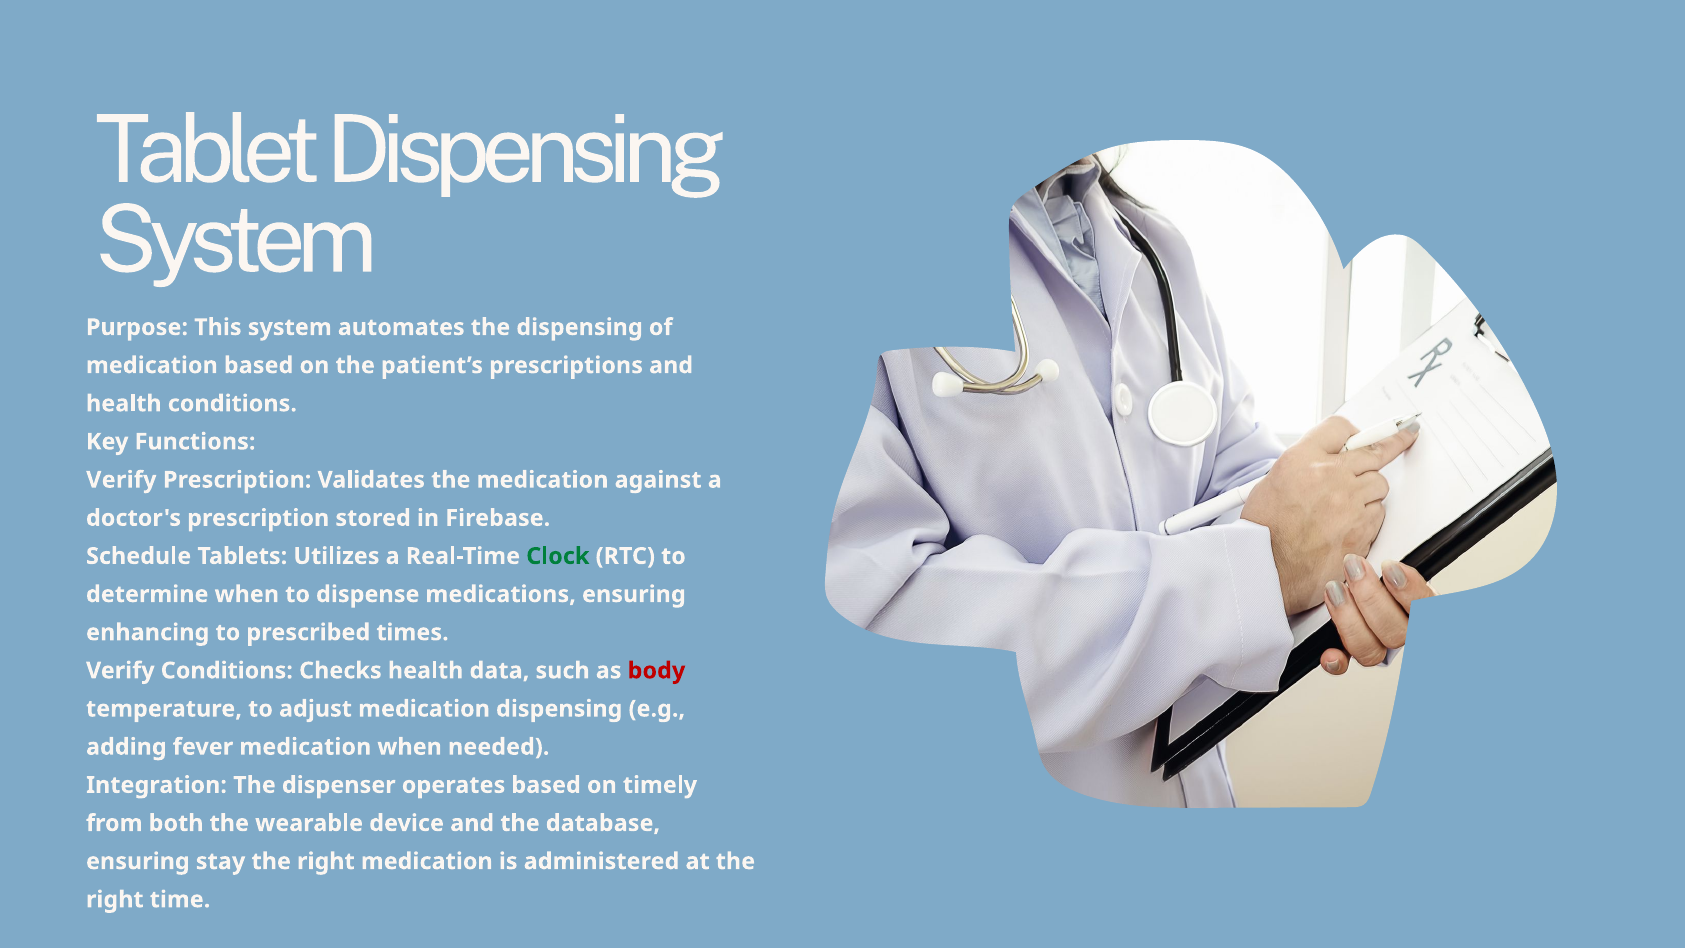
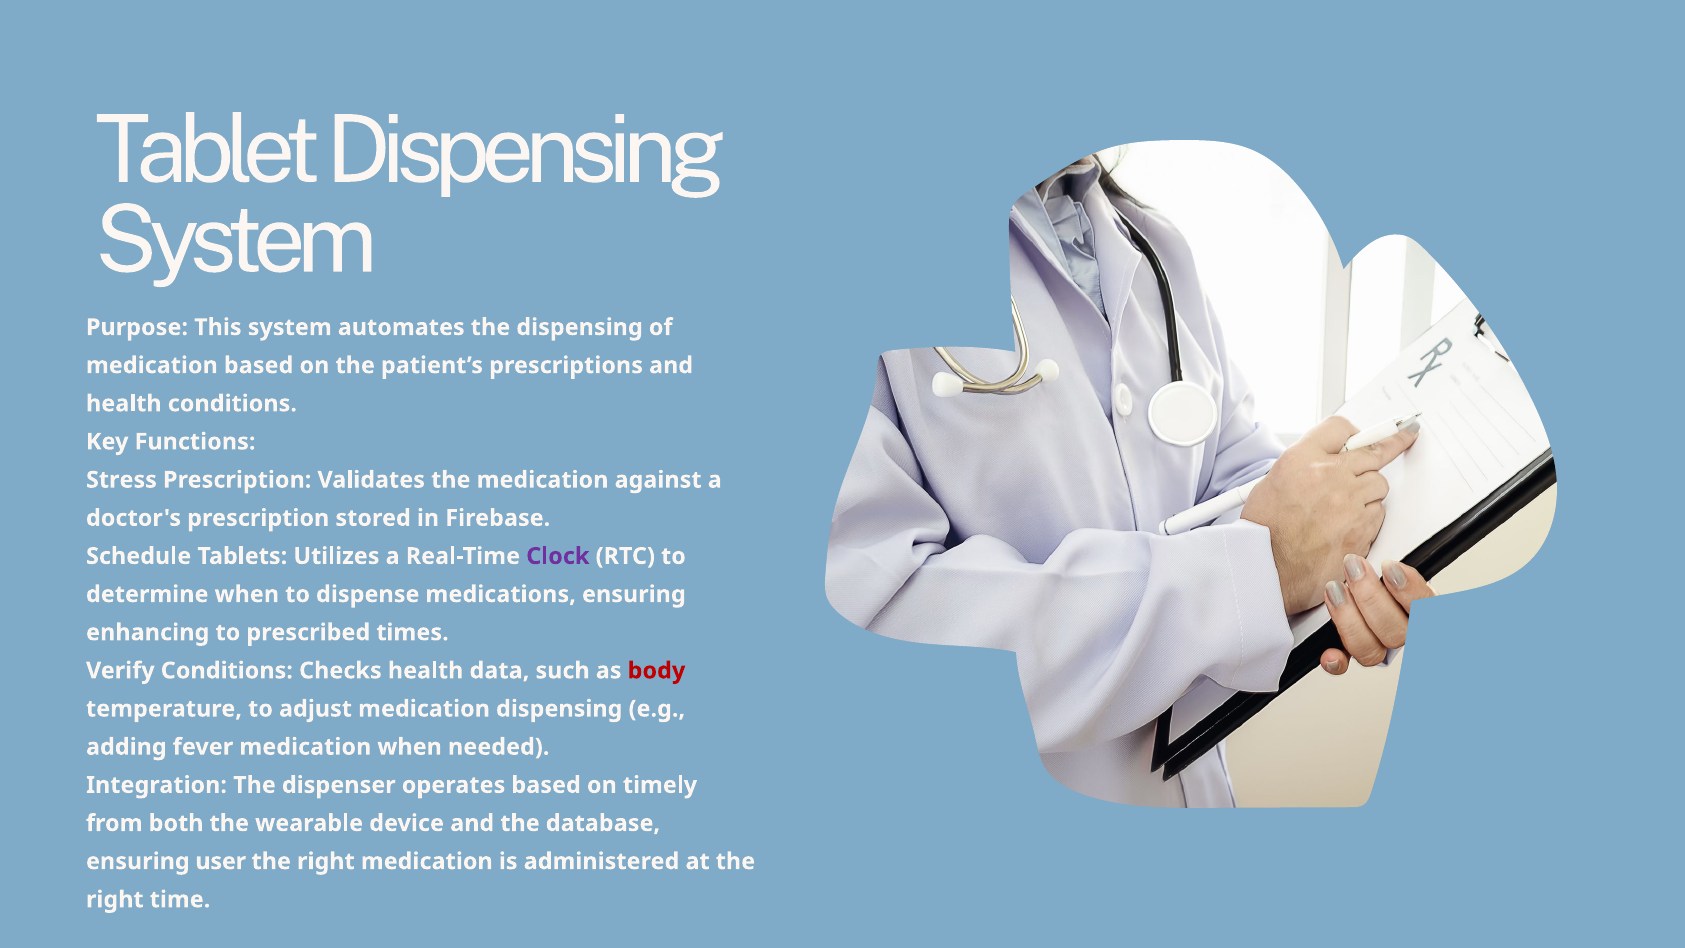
Verify: Verify -> Stress (121, 480)
Clock colour: green -> purple (558, 556)
stay: stay -> user (221, 861)
